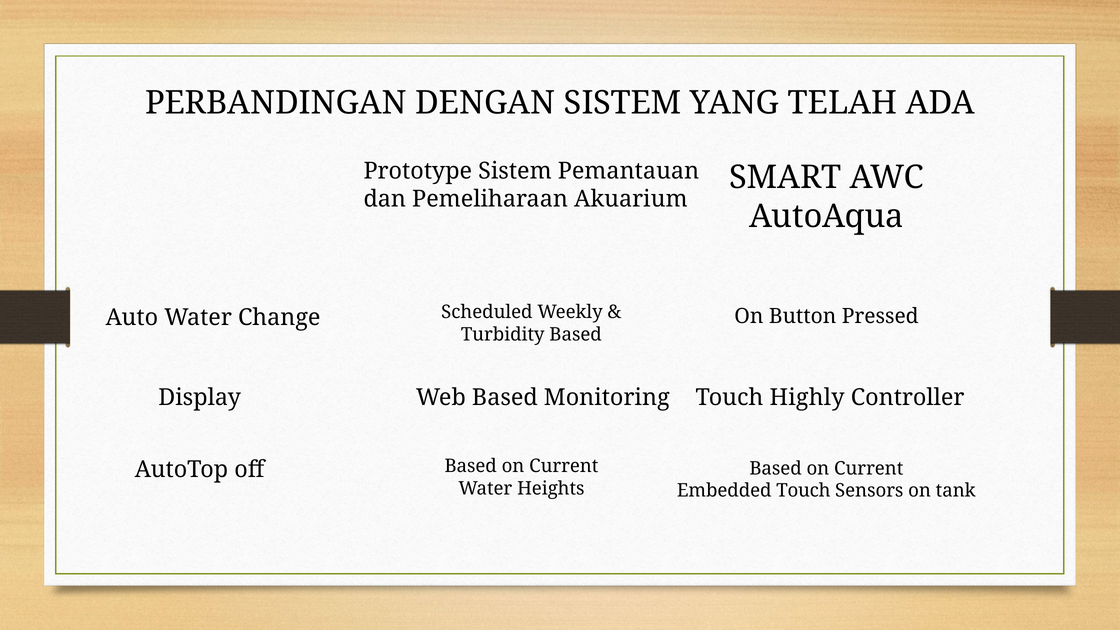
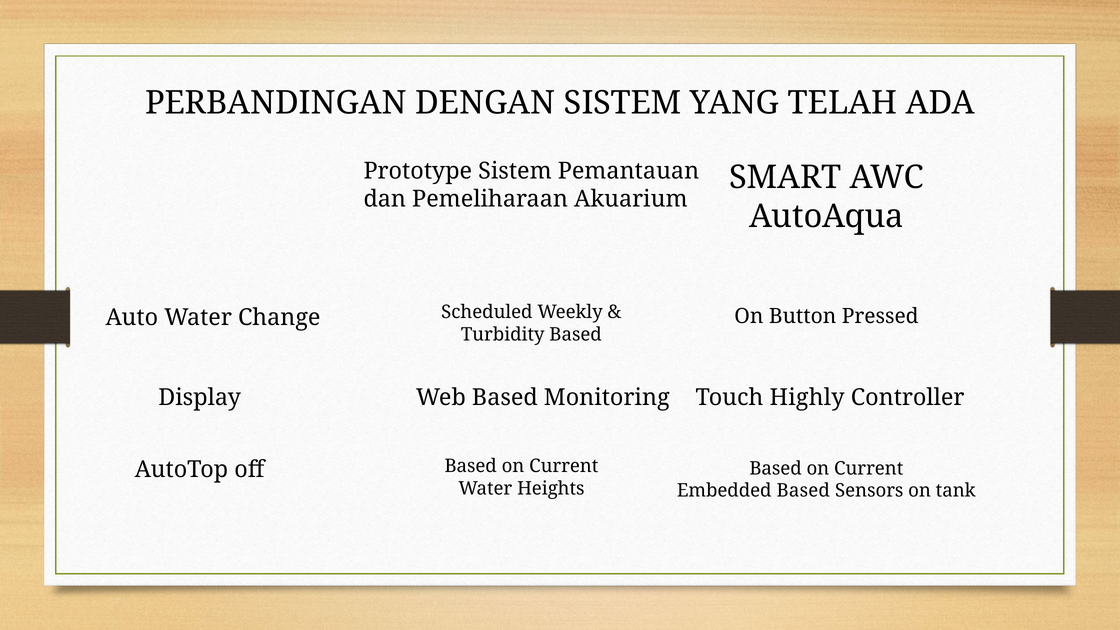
Embedded Touch: Touch -> Based (803, 491)
